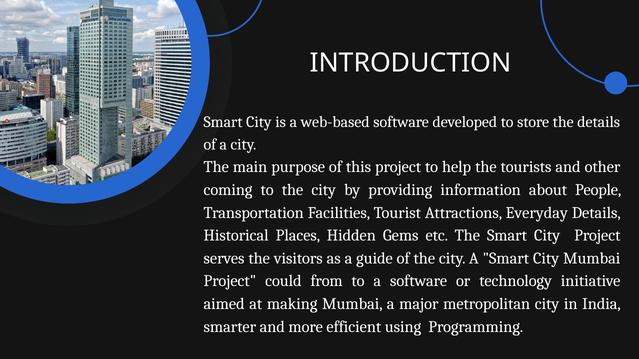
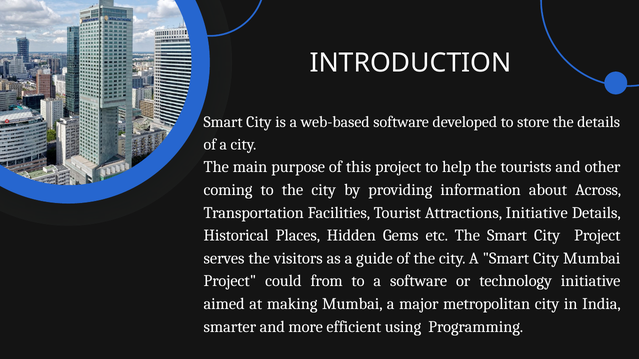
People: People -> Across (598, 190)
Attractions Everyday: Everyday -> Initiative (537, 213)
